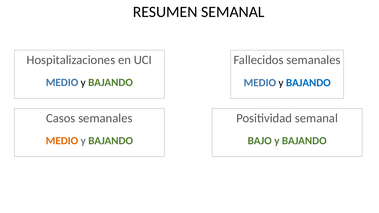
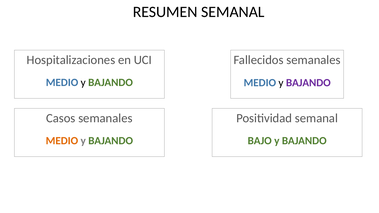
BAJANDO colour: blue -> purple (308, 83)
